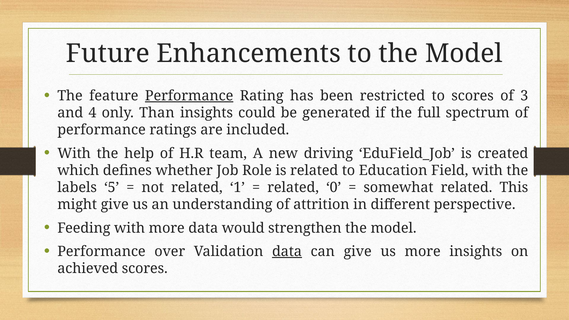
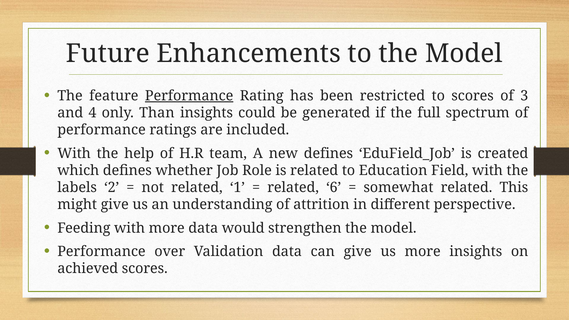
new driving: driving -> defines (328, 153)
5: 5 -> 2 (112, 187)
0: 0 -> 6 (334, 187)
data underline: present -> none (287, 252)
